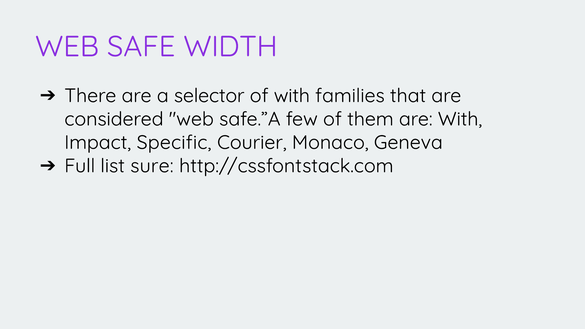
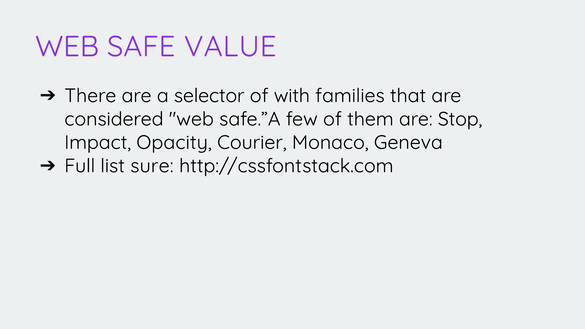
WIDTH: WIDTH -> VALUE (230, 47)
are With: With -> Stop (460, 119)
Specific: Specific -> Opacity (174, 143)
